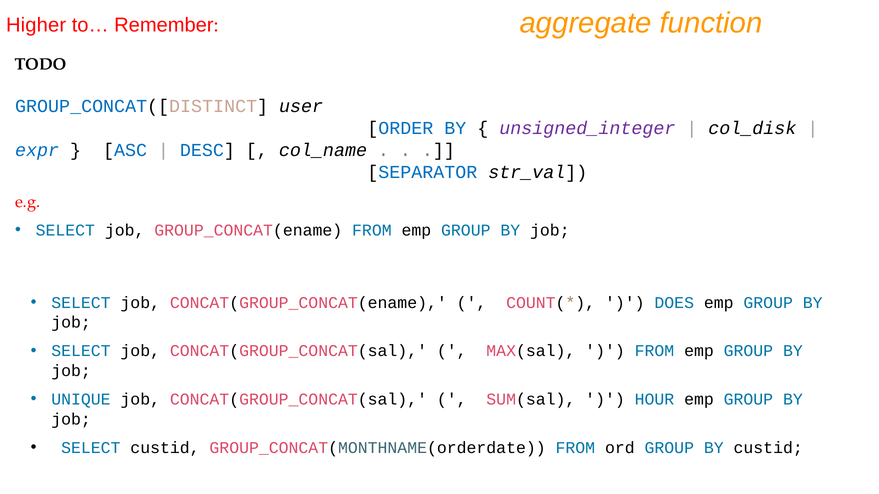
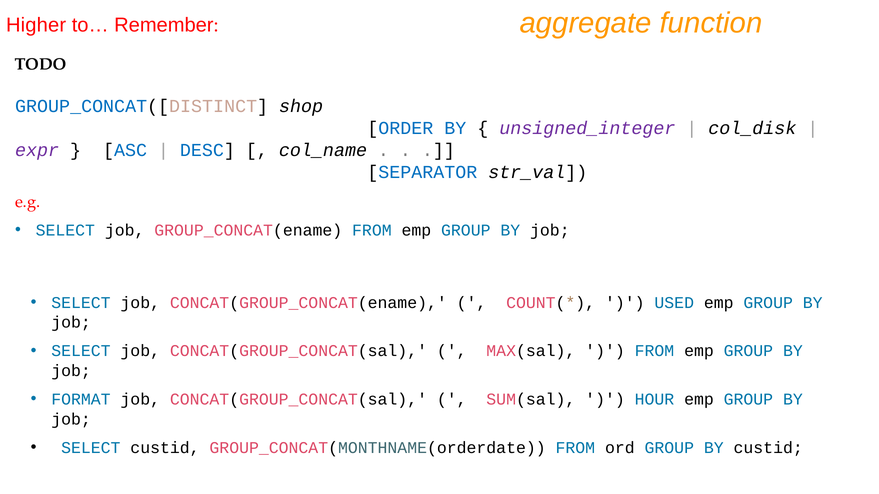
user: user -> shop (301, 106)
expr colour: blue -> purple (37, 150)
DOES: DOES -> USED (674, 303)
UNIQUE: UNIQUE -> FORMAT (81, 400)
